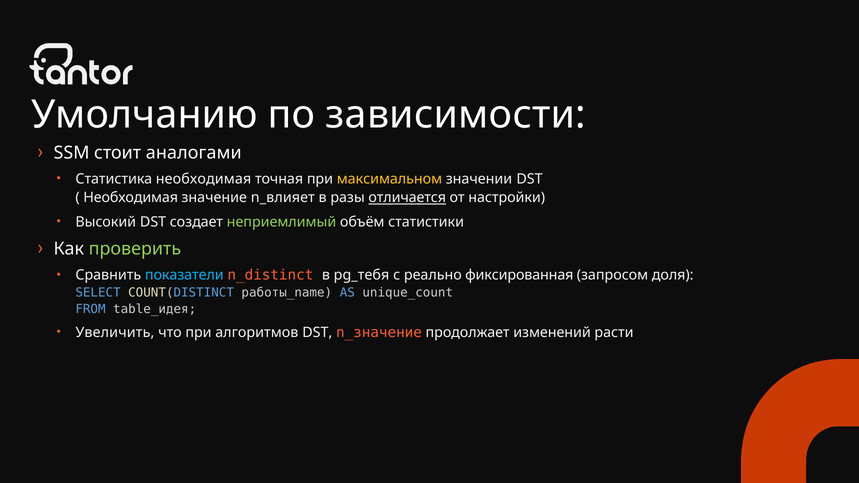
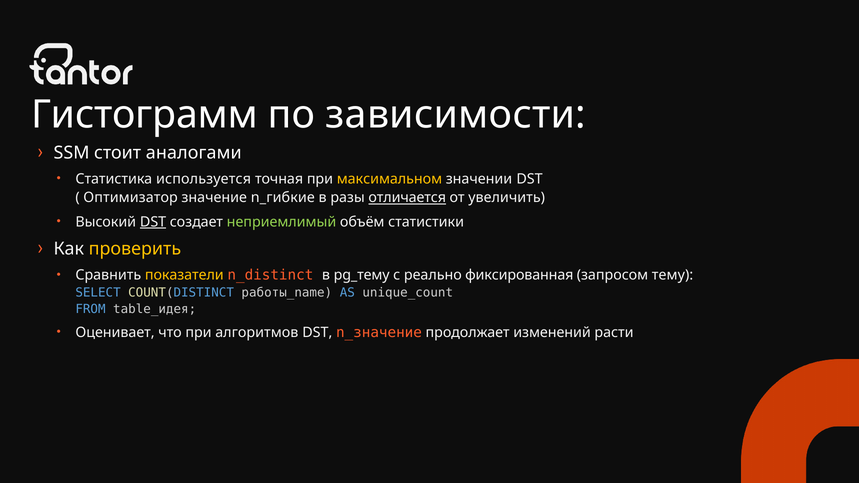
Умолчанию: Умолчанию -> Гистограмм (145, 115)
Статистика необходимая: необходимая -> используется (204, 179)
Необходимая: Необходимая -> Оптимизатор (131, 198)
n_влияет: n_влияет -> n_гибкие (283, 198)
настройки: настройки -> увеличить (507, 198)
DST underline: none -> present (153, 222)
проверить colour: light green -> yellow (135, 249)
показатели colour: light blue -> yellow (184, 275)
pg_тебя: pg_тебя -> pg_тему (362, 275)
доля: доля -> тему (673, 275)
Увеличить: Увеличить -> Оценивает (115, 333)
